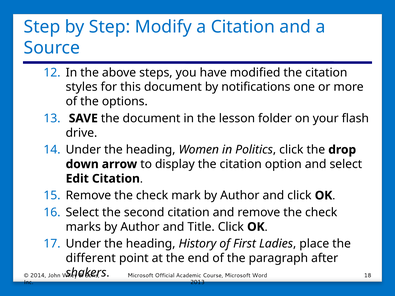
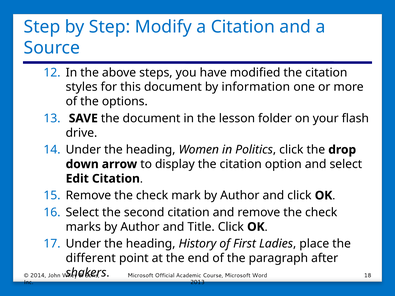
notifications: notifications -> information (256, 87)
